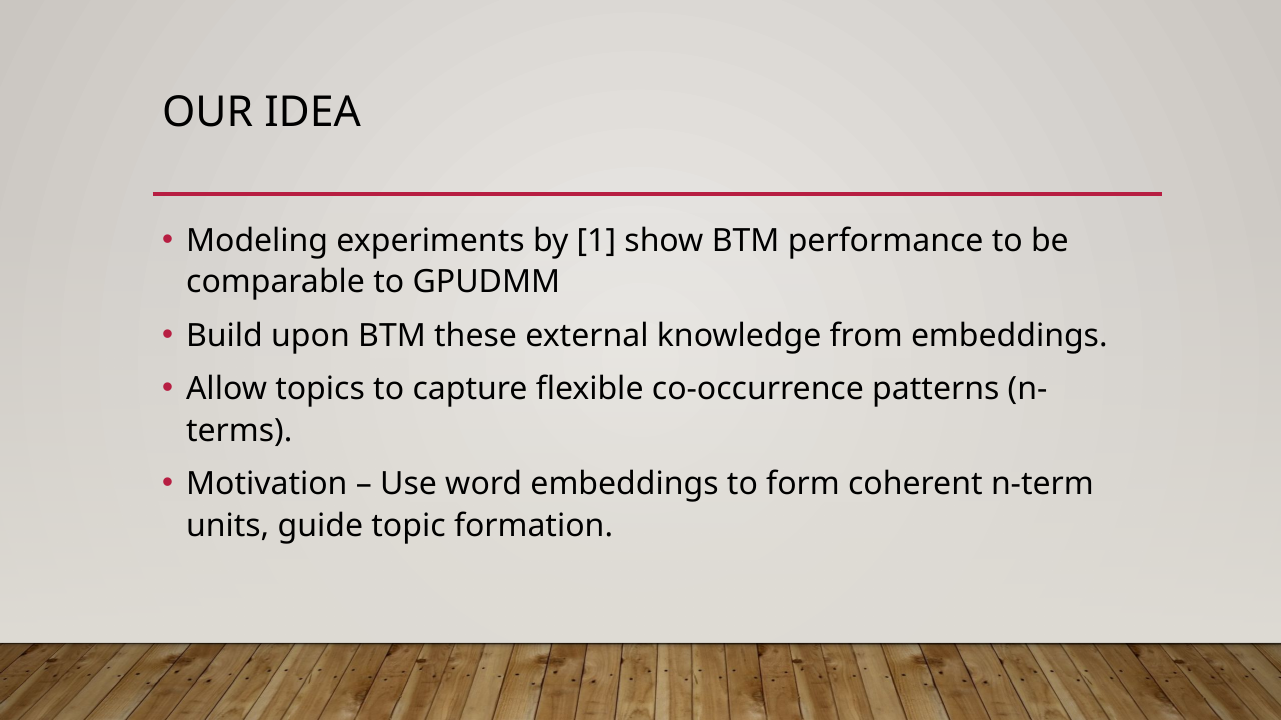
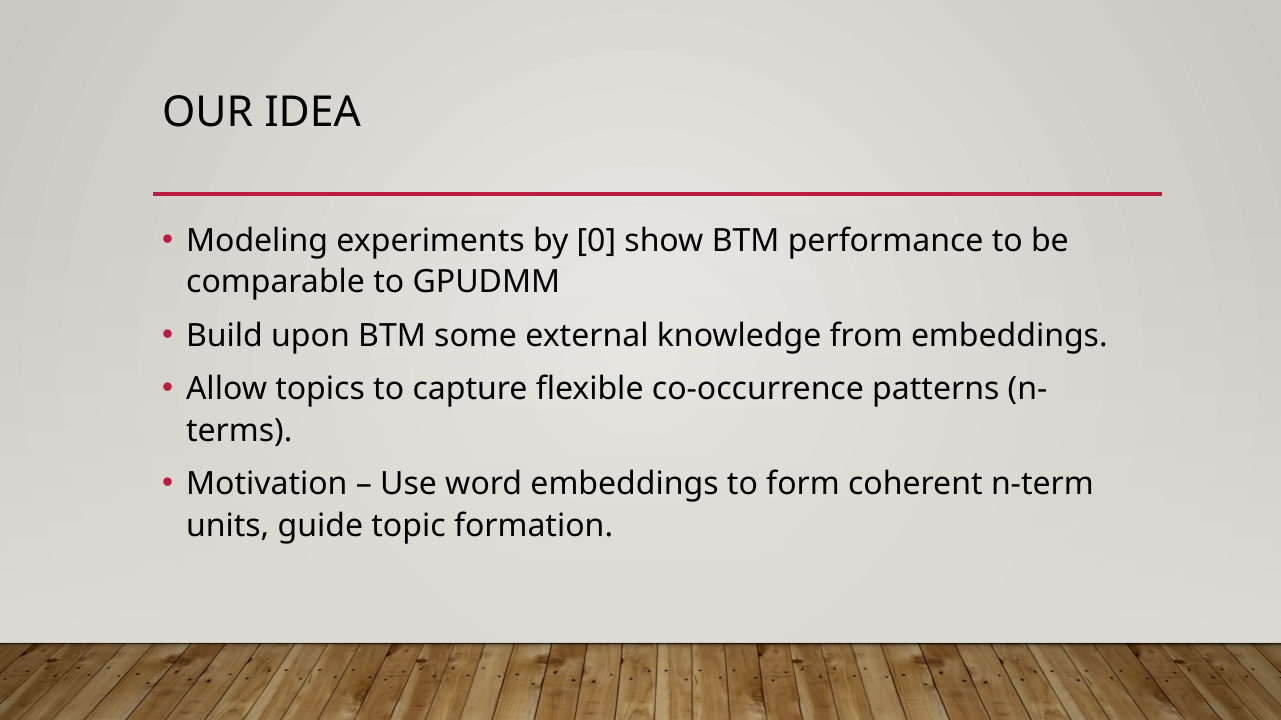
1: 1 -> 0 (596, 241)
these: these -> some (476, 336)
